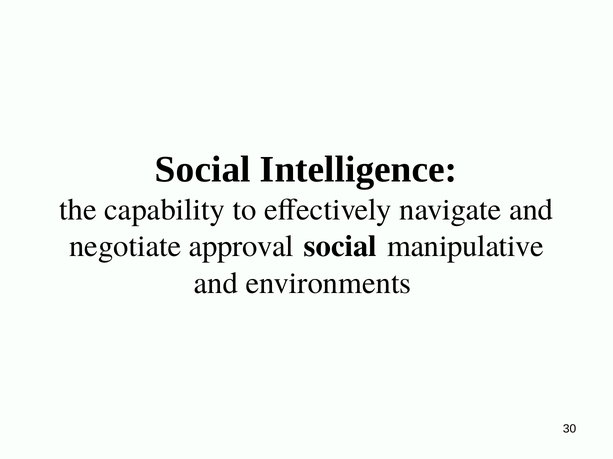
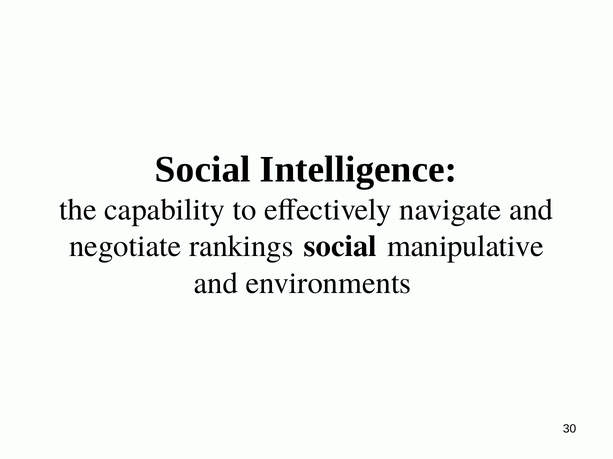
approval: approval -> rankings (241, 247)
